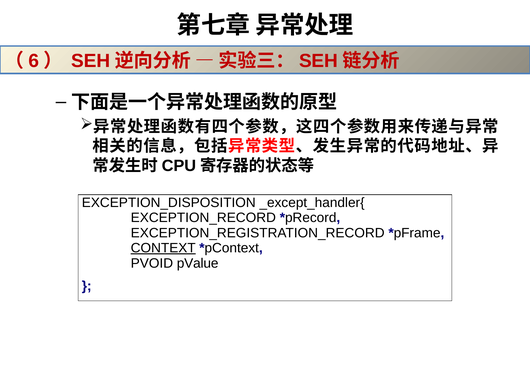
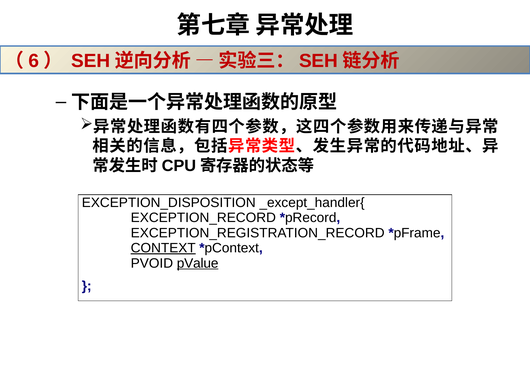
pValue underline: none -> present (198, 263)
